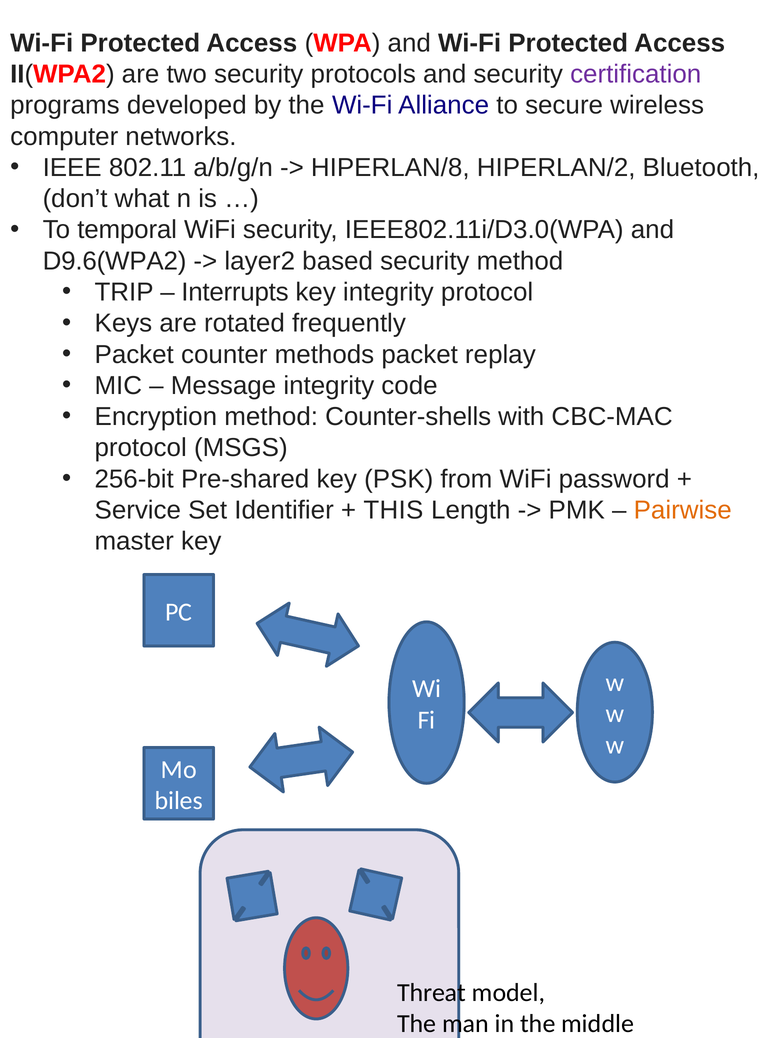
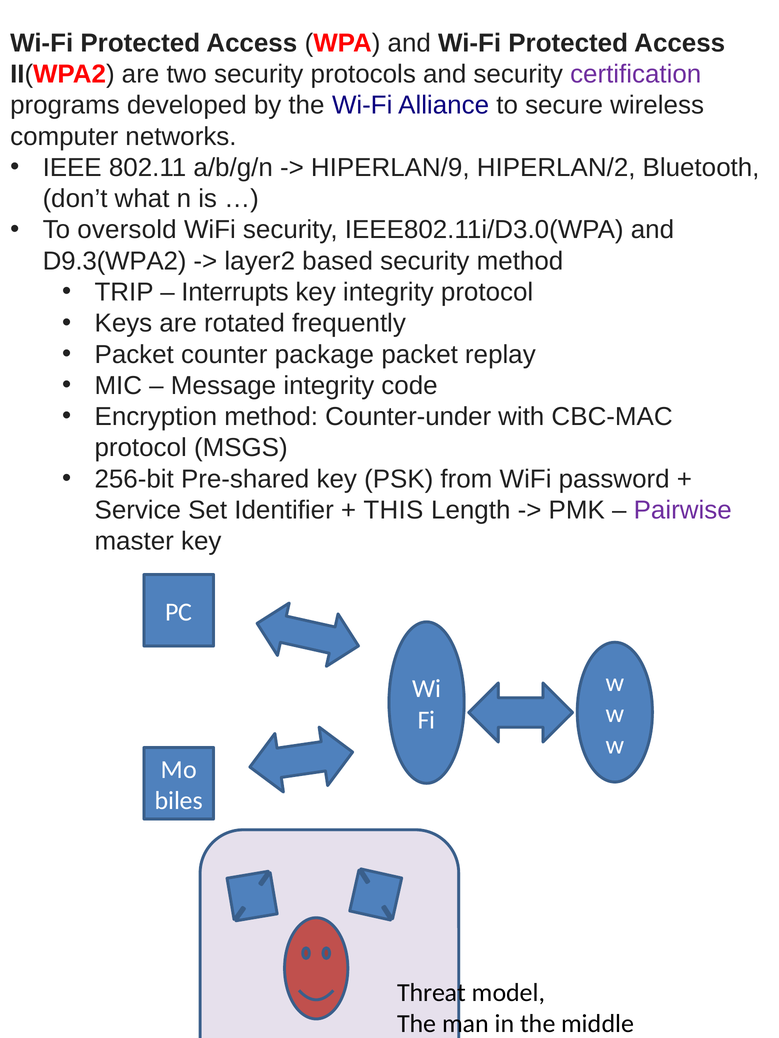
HIPERLAN/8: HIPERLAN/8 -> HIPERLAN/9 (390, 168)
temporal: temporal -> oversold (127, 230)
D9.6(WPA2: D9.6(WPA2 -> D9.3(WPA2 (115, 261)
methods: methods -> package (324, 355)
Counter-shells: Counter-shells -> Counter-under (408, 417)
Pairwise colour: orange -> purple (683, 511)
